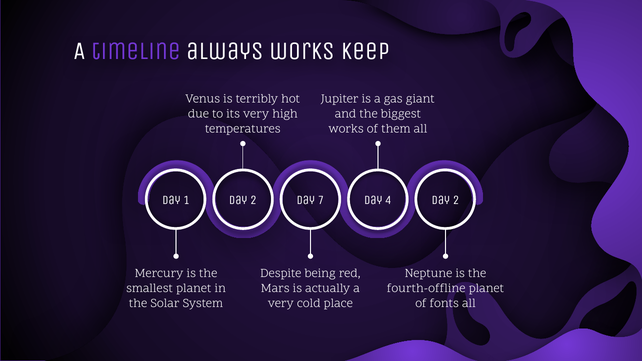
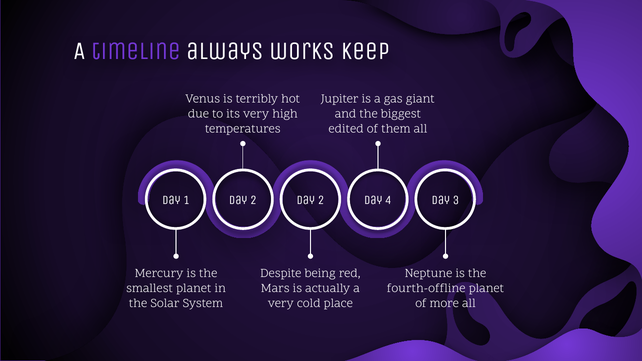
works: works -> edited (346, 129)
2 day 7: 7 -> 2 (321, 200)
4 day 2: 2 -> 3 (456, 200)
fonts: fonts -> more (444, 303)
